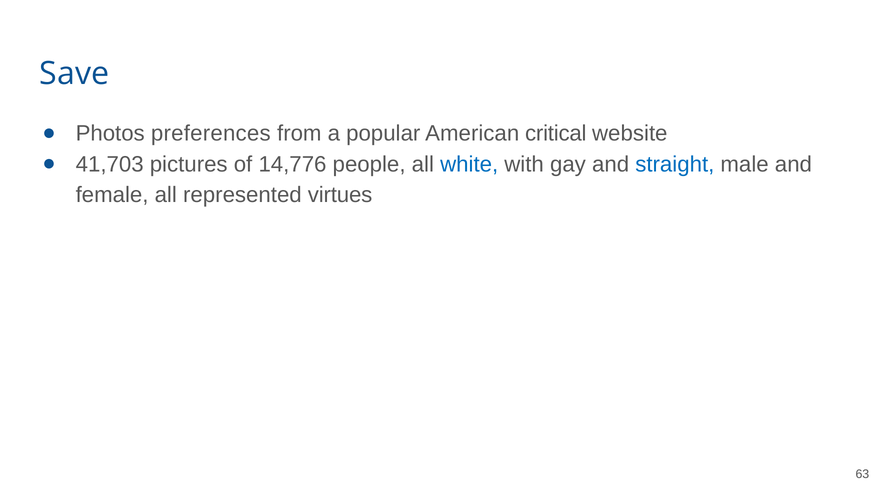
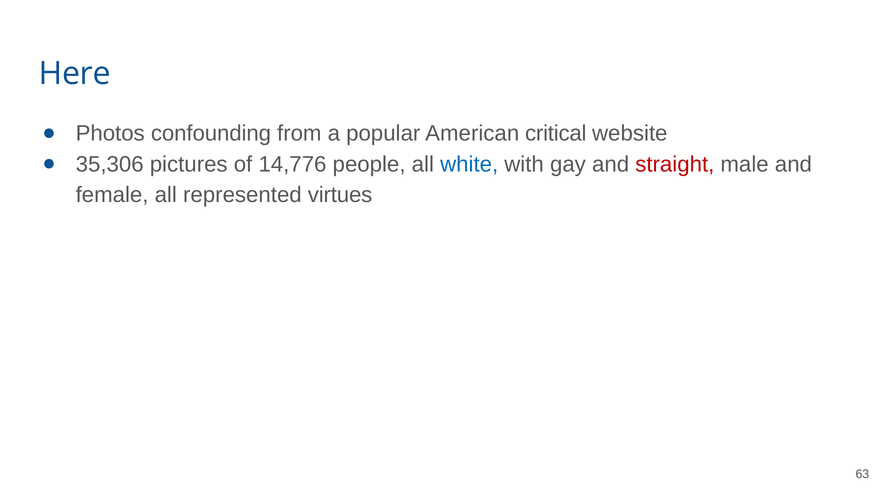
Save: Save -> Here (75, 74)
preferences: preferences -> confounding (211, 133)
41,703: 41,703 -> 35,306 (110, 164)
straight colour: blue -> red (675, 164)
